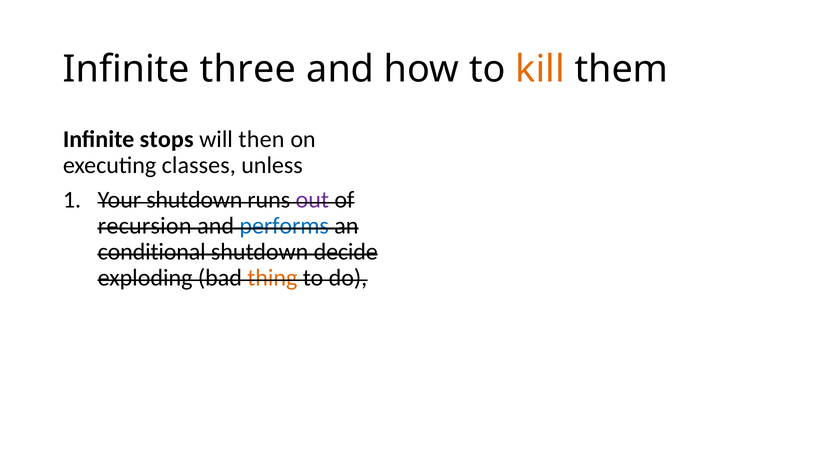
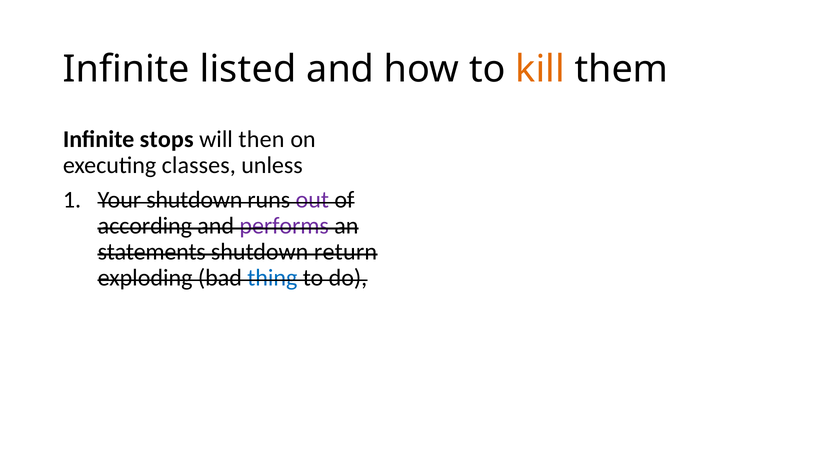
three: three -> listed (248, 69)
recursion: recursion -> according (145, 226)
performs colour: blue -> purple (284, 226)
conditional: conditional -> statements (152, 252)
decide: decide -> return (346, 252)
thing colour: orange -> blue (272, 278)
